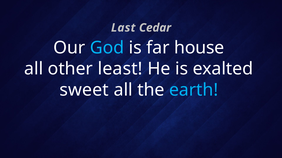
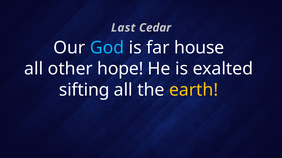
least: least -> hope (120, 69)
sweet: sweet -> sifting (84, 90)
earth colour: light blue -> yellow (194, 90)
